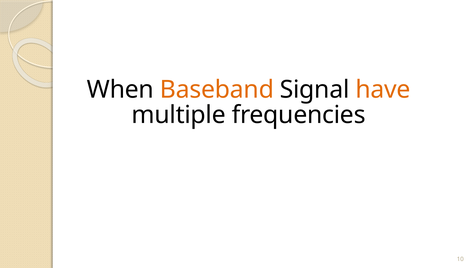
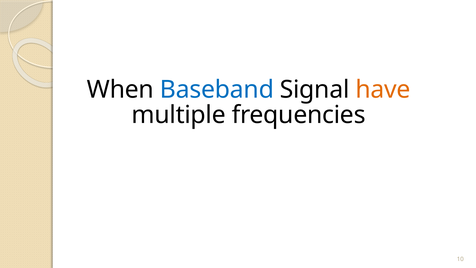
Baseband colour: orange -> blue (217, 90)
